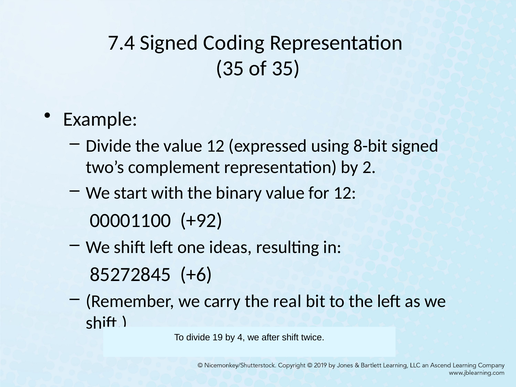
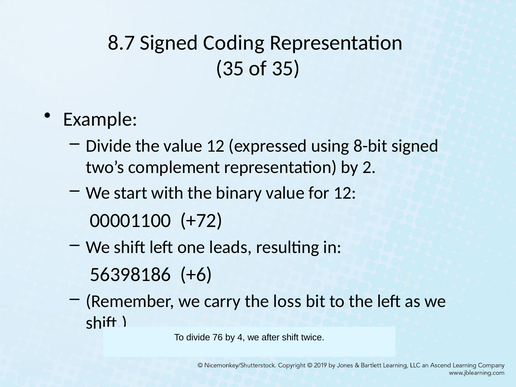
7.4: 7.4 -> 8.7 (121, 43)
+92: +92 -> +72 (201, 220)
ideas: ideas -> leads (231, 247)
85272845: 85272845 -> 56398186 (130, 275)
real: real -> loss (287, 301)
19: 19 -> 76 (218, 337)
